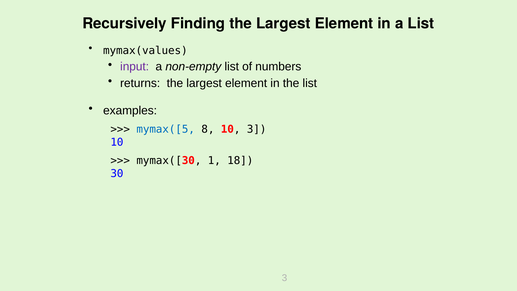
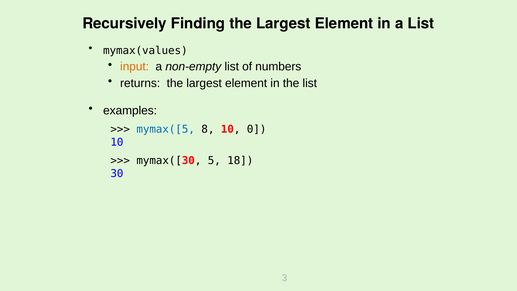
input colour: purple -> orange (135, 67)
10 3: 3 -> 0 (257, 129)
1: 1 -> 5 (214, 161)
